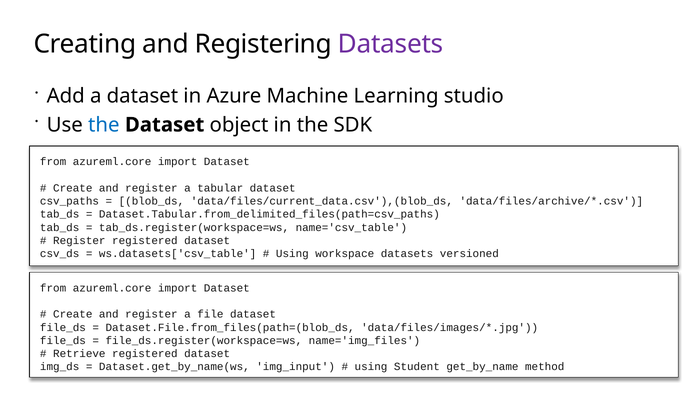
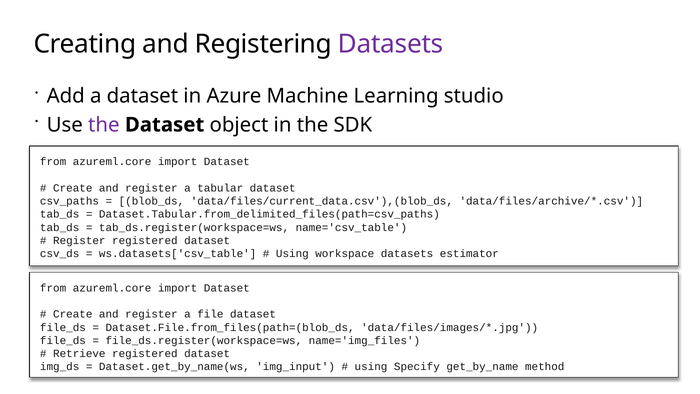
the colour: blue -> purple (104, 125)
versioned: versioned -> estimator (469, 254)
Student: Student -> Specify (417, 367)
